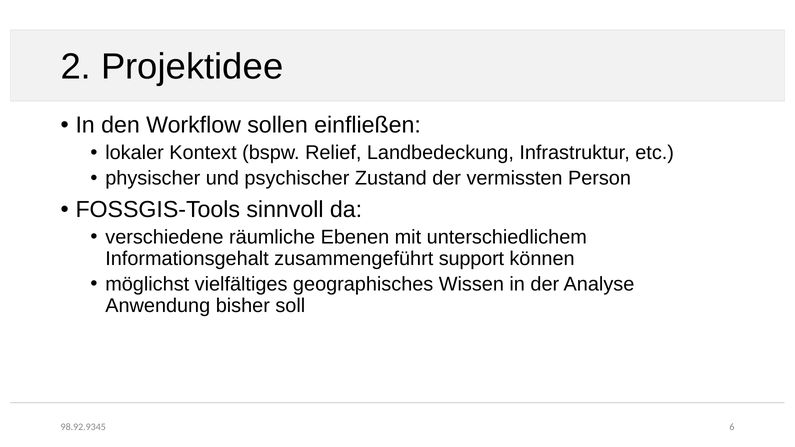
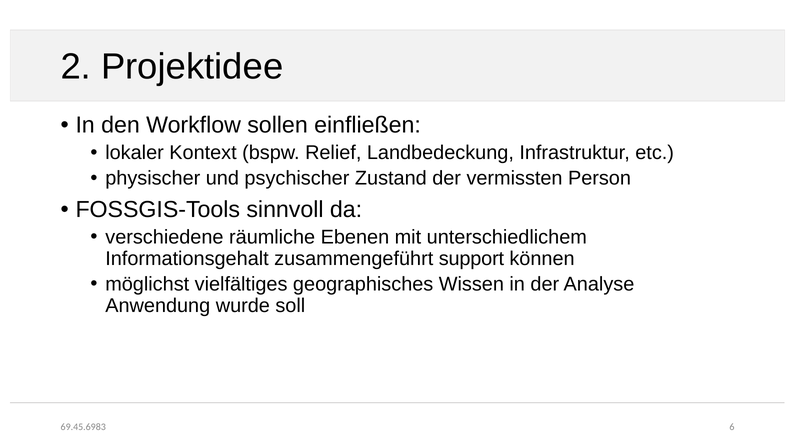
bisher: bisher -> wurde (243, 306)
98.92.9345: 98.92.9345 -> 69.45.6983 (83, 427)
